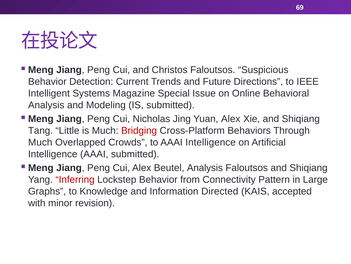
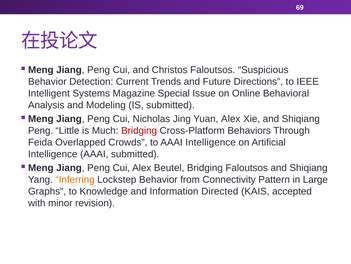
Tang: Tang -> Peng (40, 130)
Much: Much -> Feida (40, 142)
Beutel Analysis: Analysis -> Bridging (205, 167)
Inferring colour: red -> orange (75, 179)
